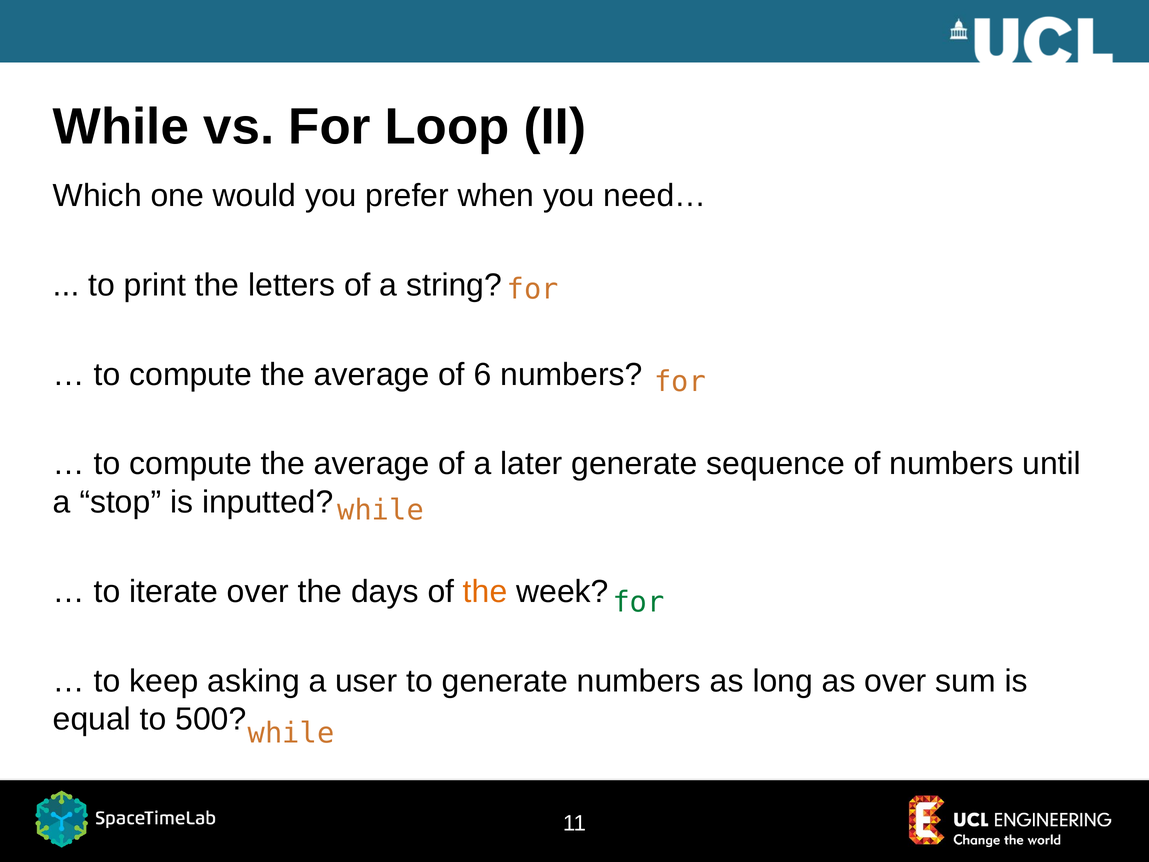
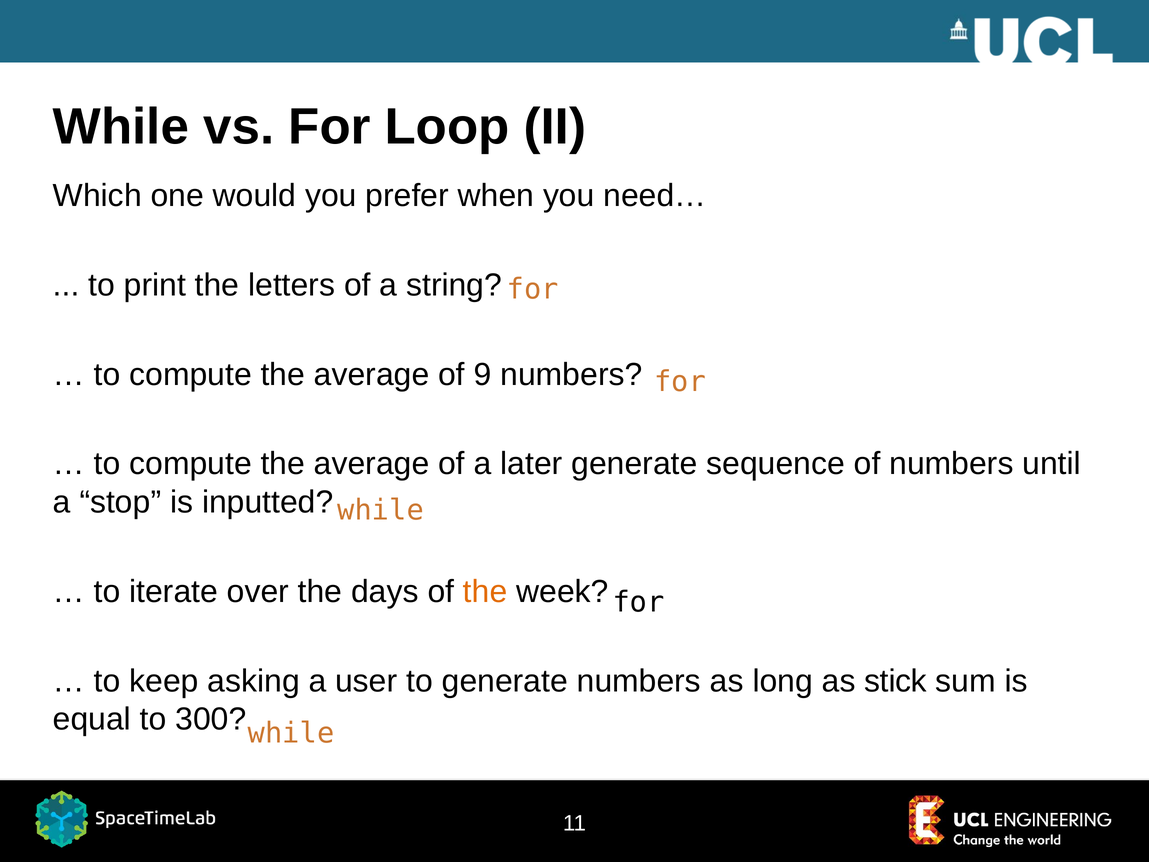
6: 6 -> 9 (483, 374)
for colour: green -> black (638, 602)
as over: over -> stick (896, 681)
500: 500 -> 300 (211, 719)
